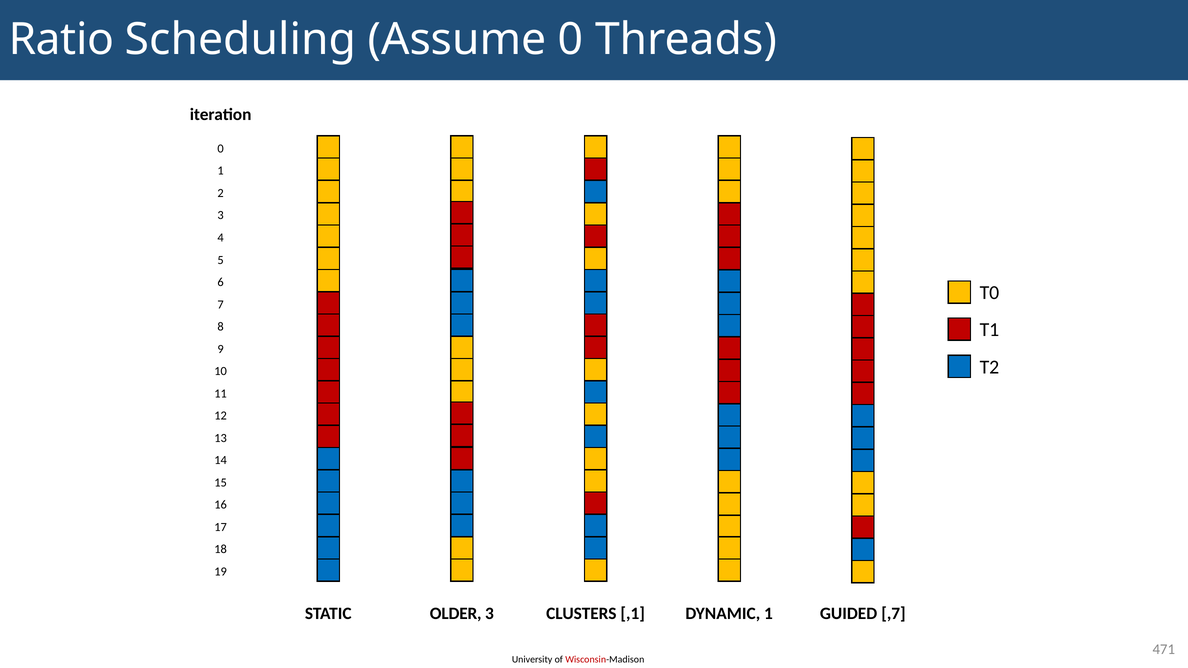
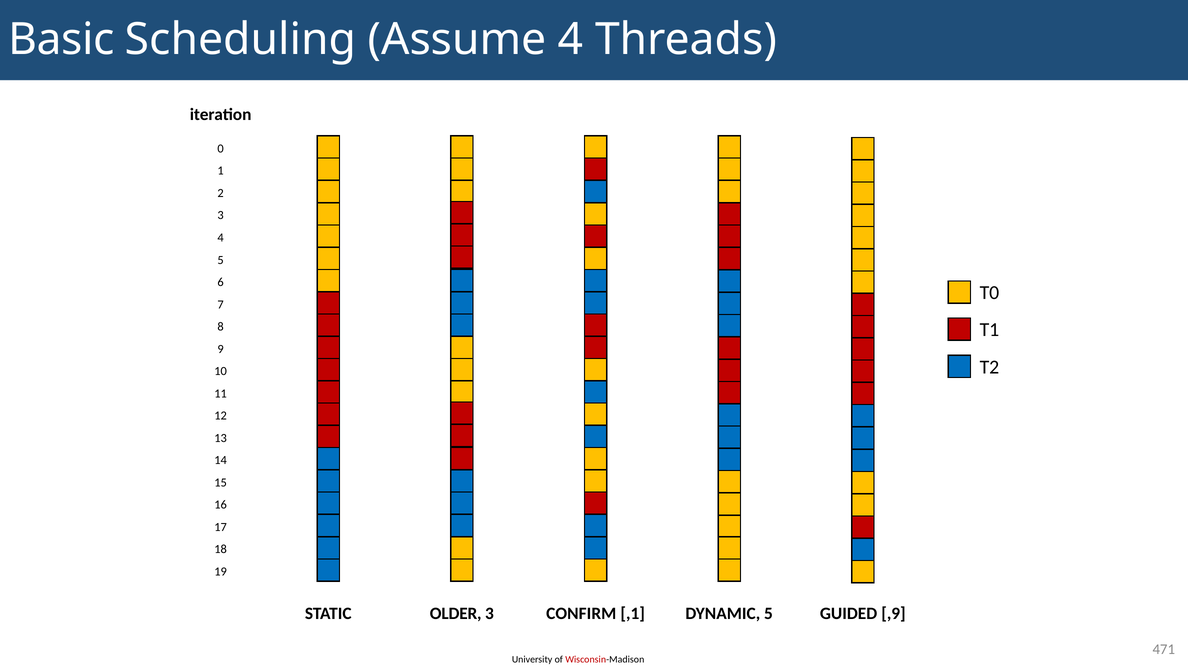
Ratio: Ratio -> Basic (61, 40)
Assume 0: 0 -> 4 (571, 40)
CLUSTERS: CLUSTERS -> CONFIRM (581, 614)
DYNAMIC 1: 1 -> 5 (768, 614)
,7: ,7 -> ,9 (893, 614)
